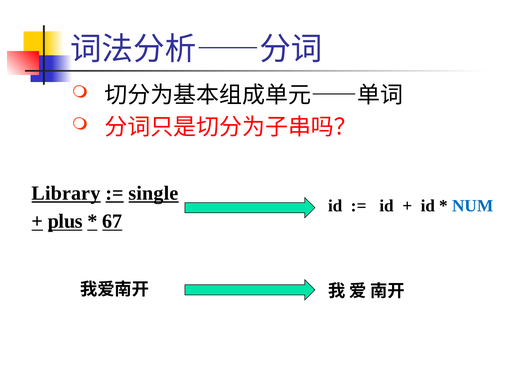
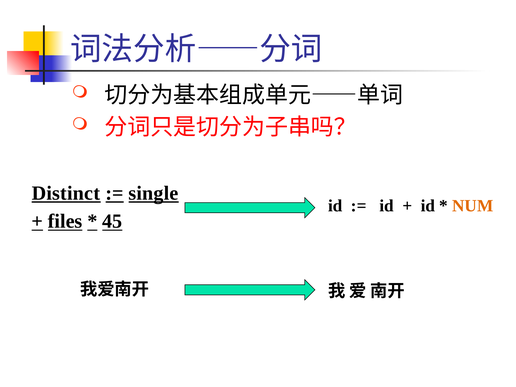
Library: Library -> Distinct (66, 193)
NUM colour: blue -> orange (473, 206)
plus: plus -> files (65, 221)
67: 67 -> 45 (112, 221)
